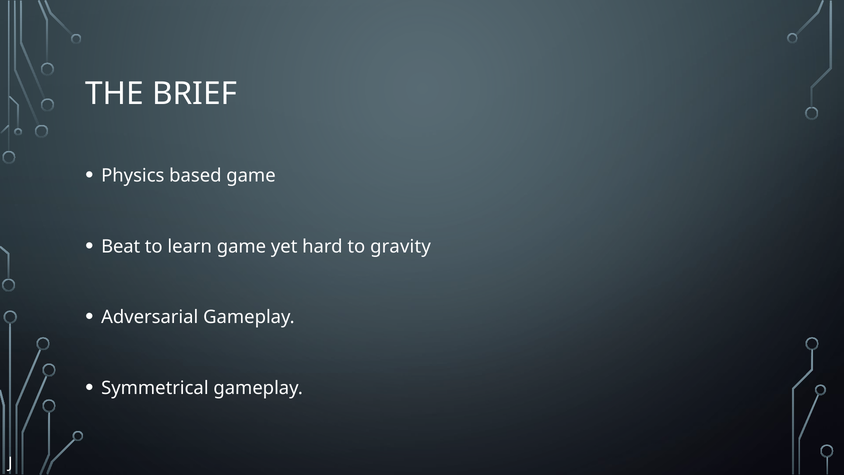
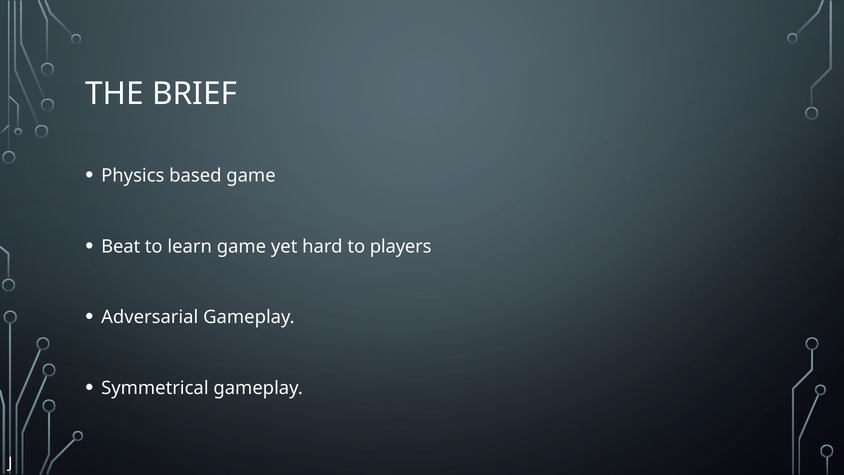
gravity: gravity -> players (401, 246)
